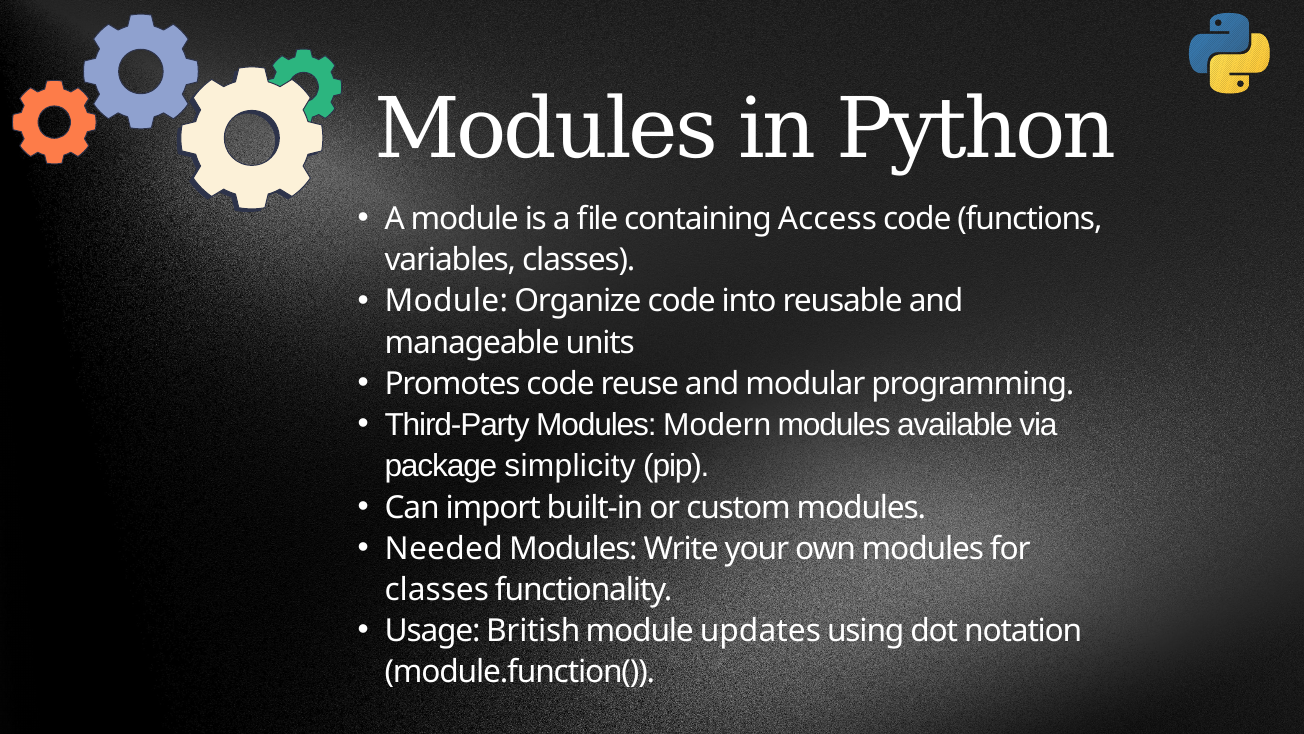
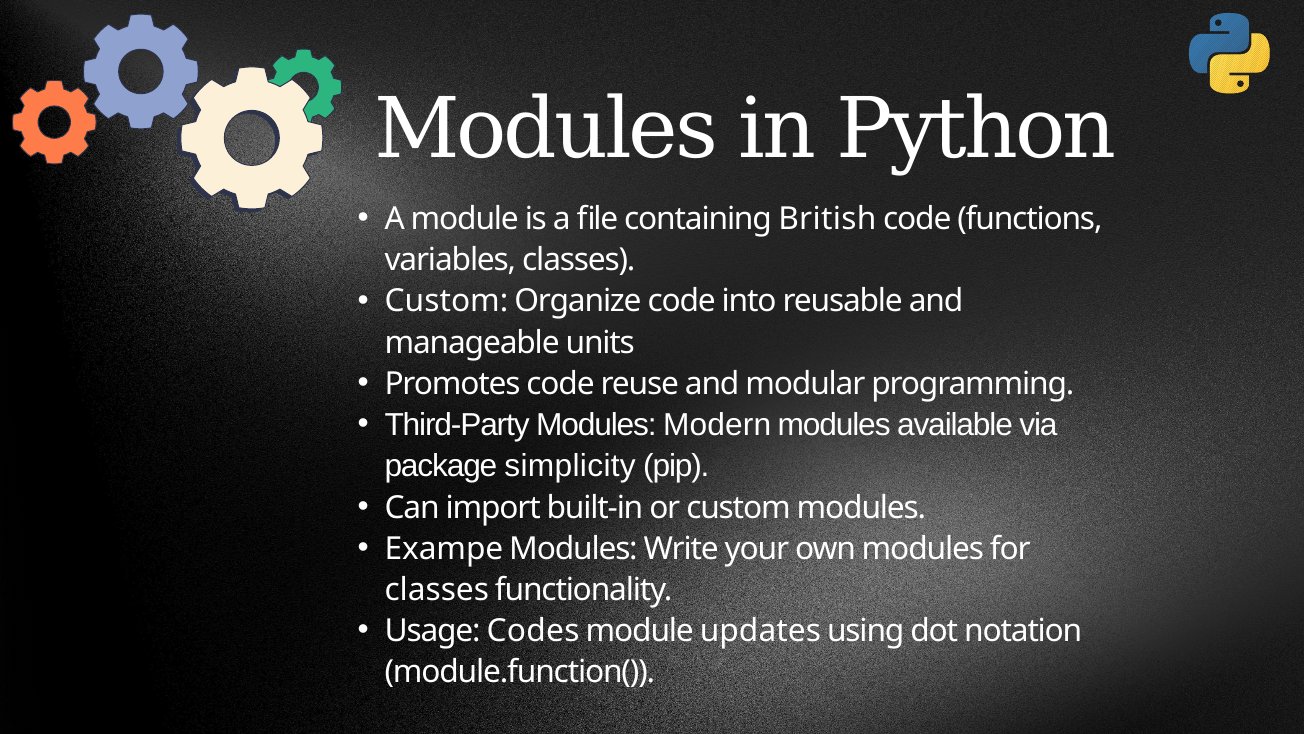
Access: Access -> British (827, 219)
Module: Module -> Custom (446, 301)
Needed: Needed -> Exampe (444, 548)
British: British -> Codes (533, 631)
